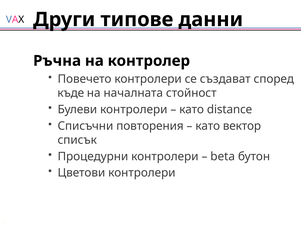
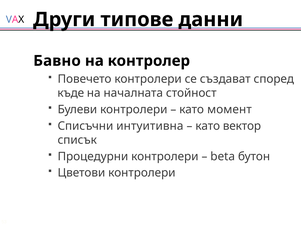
Ръчна: Ръчна -> Бавно (57, 61)
distance: distance -> момент (229, 109)
повторения: повторения -> интуитивна (150, 126)
